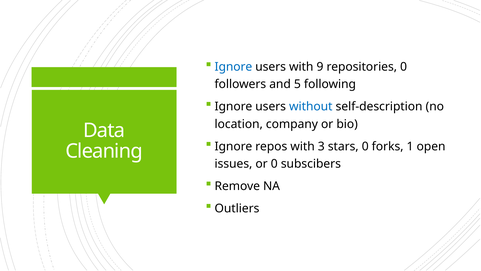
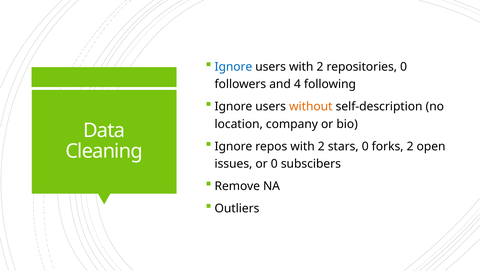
users with 9: 9 -> 2 (320, 67)
5: 5 -> 4 (297, 84)
without colour: blue -> orange (311, 107)
repos with 3: 3 -> 2 (321, 146)
forks 1: 1 -> 2 (410, 146)
